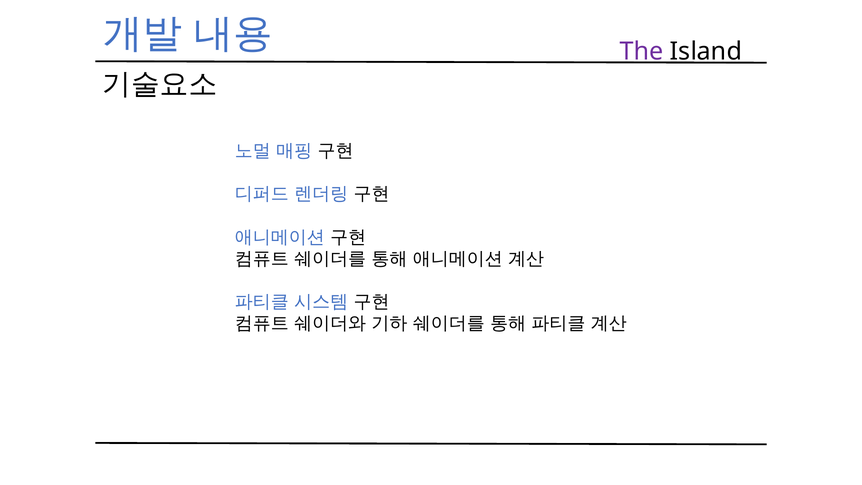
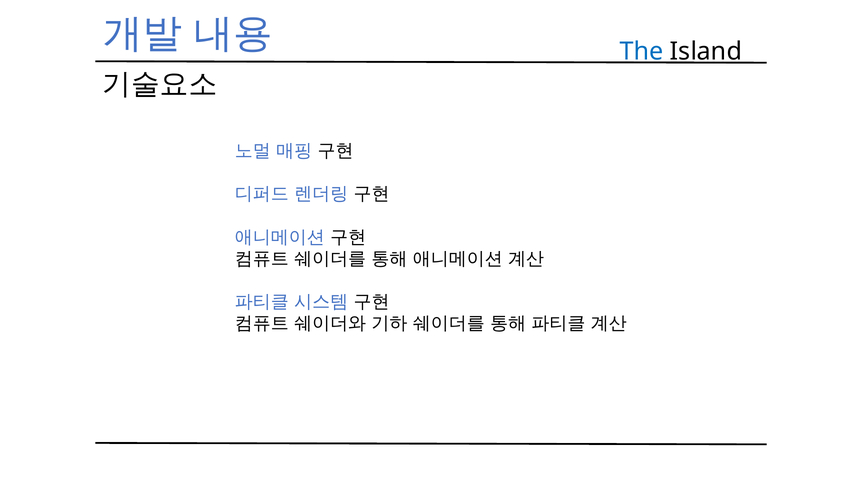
The colour: purple -> blue (642, 51)
